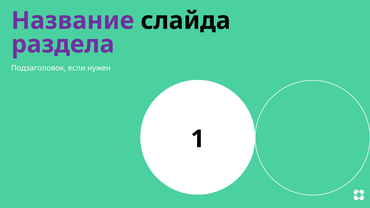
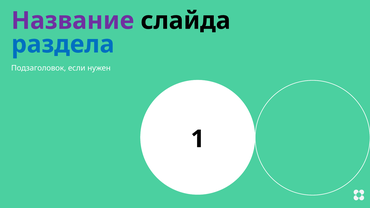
раздела colour: purple -> blue (63, 44)
